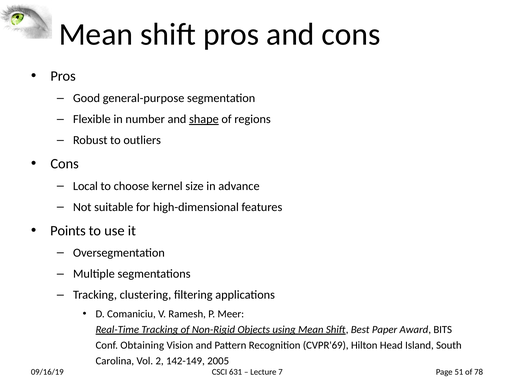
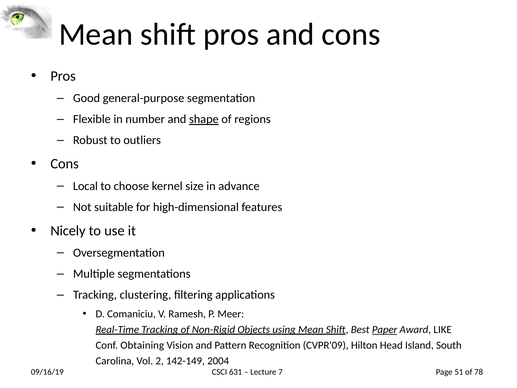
Points: Points -> Nicely (68, 231)
Paper underline: none -> present (385, 329)
BITS: BITS -> LIKE (443, 329)
CVPR'69: CVPR'69 -> CVPR'09 (326, 345)
2005: 2005 -> 2004 (218, 361)
